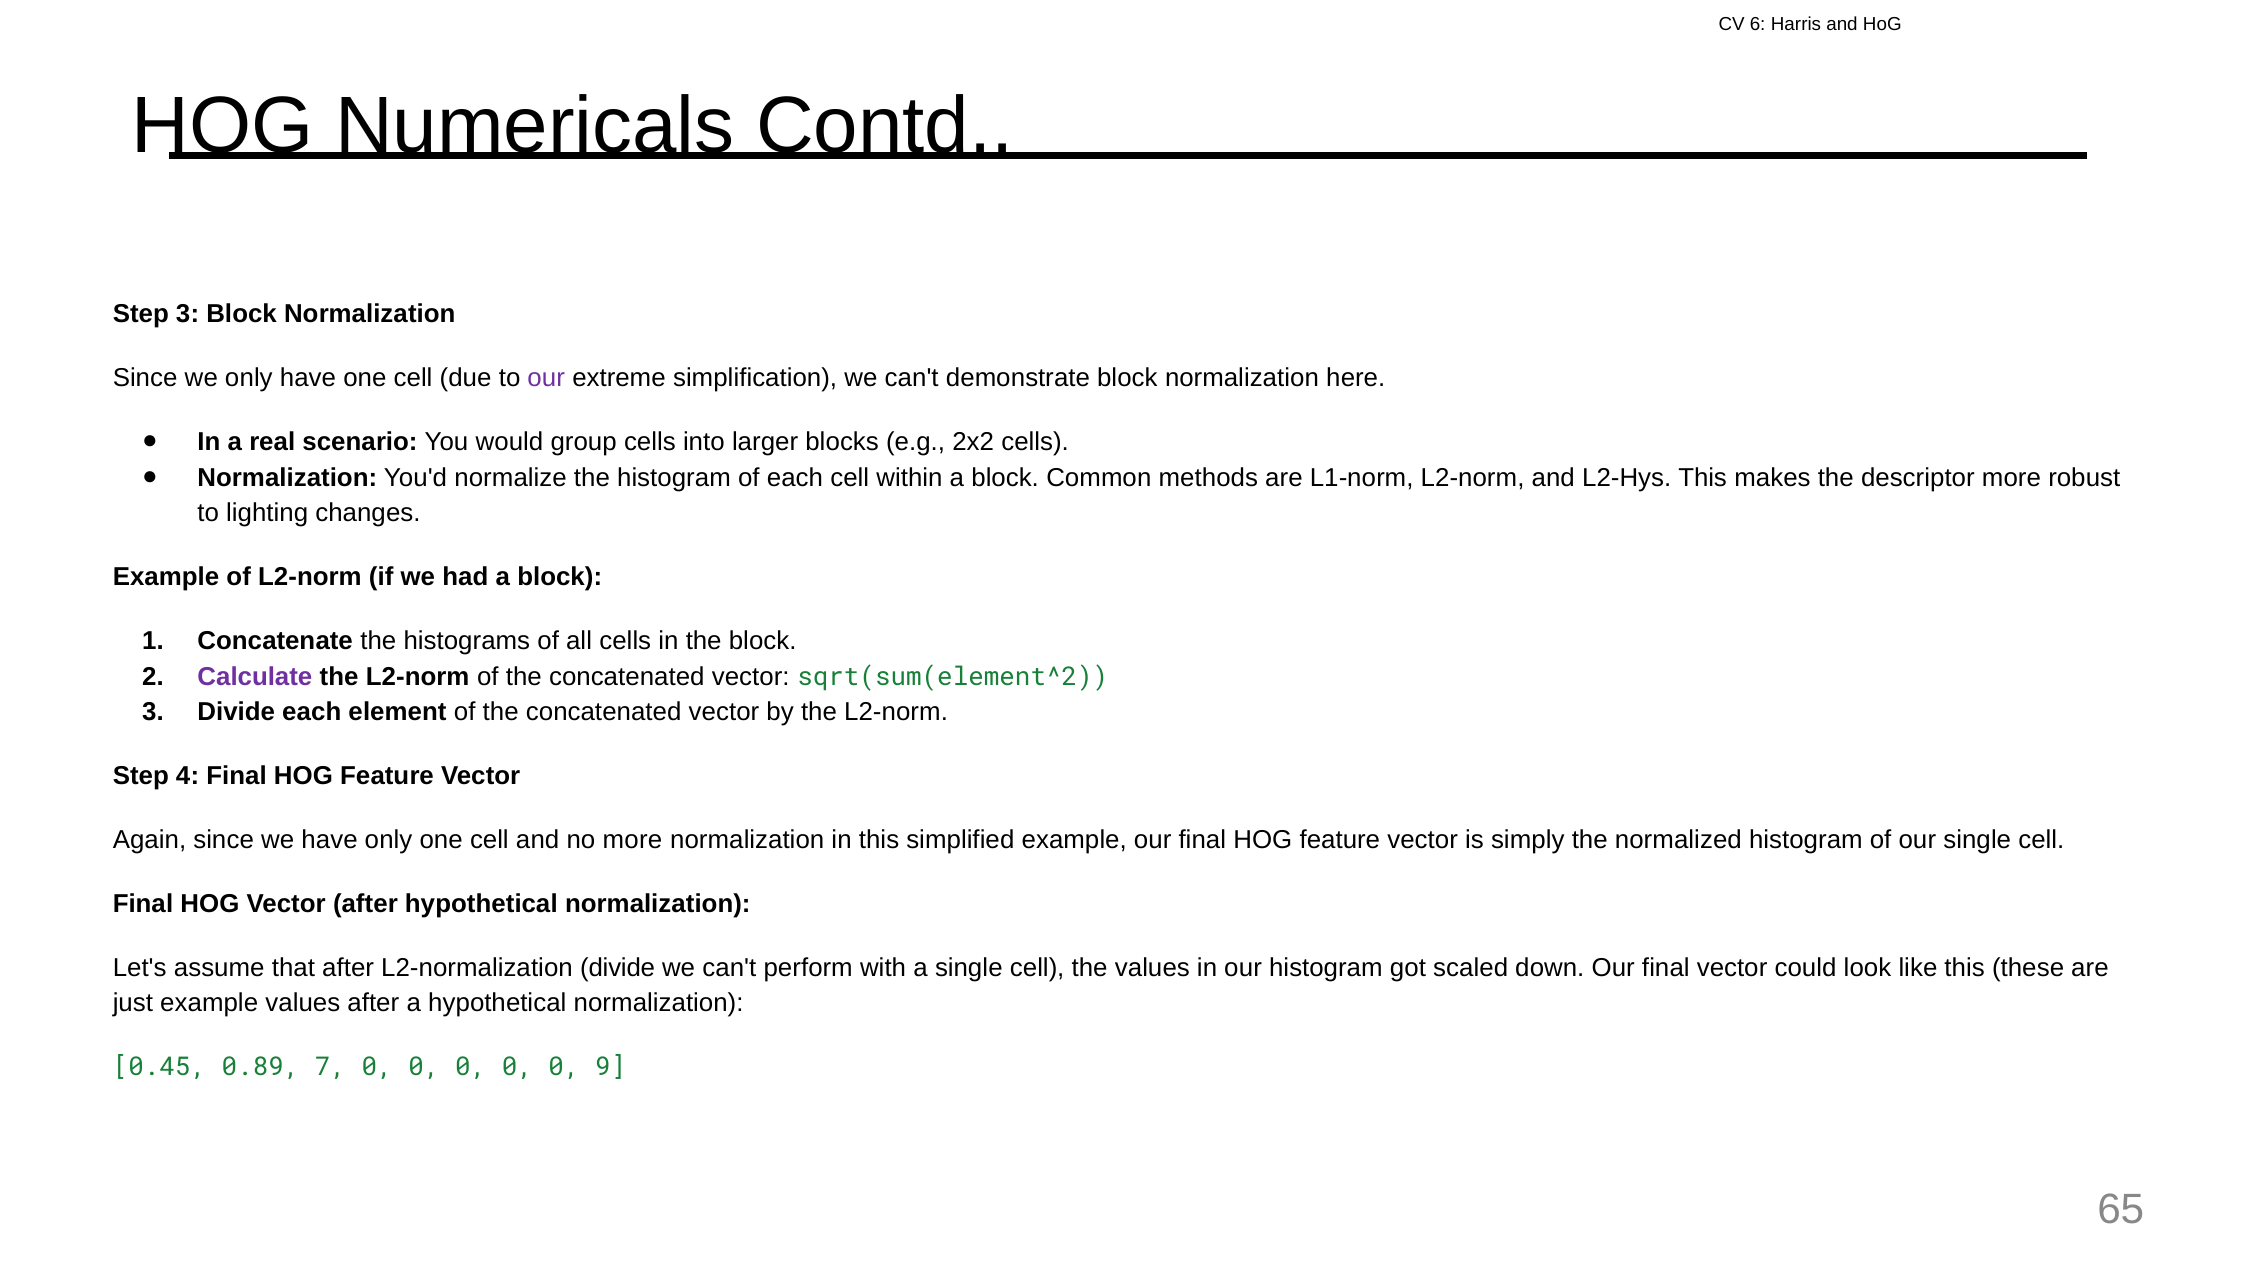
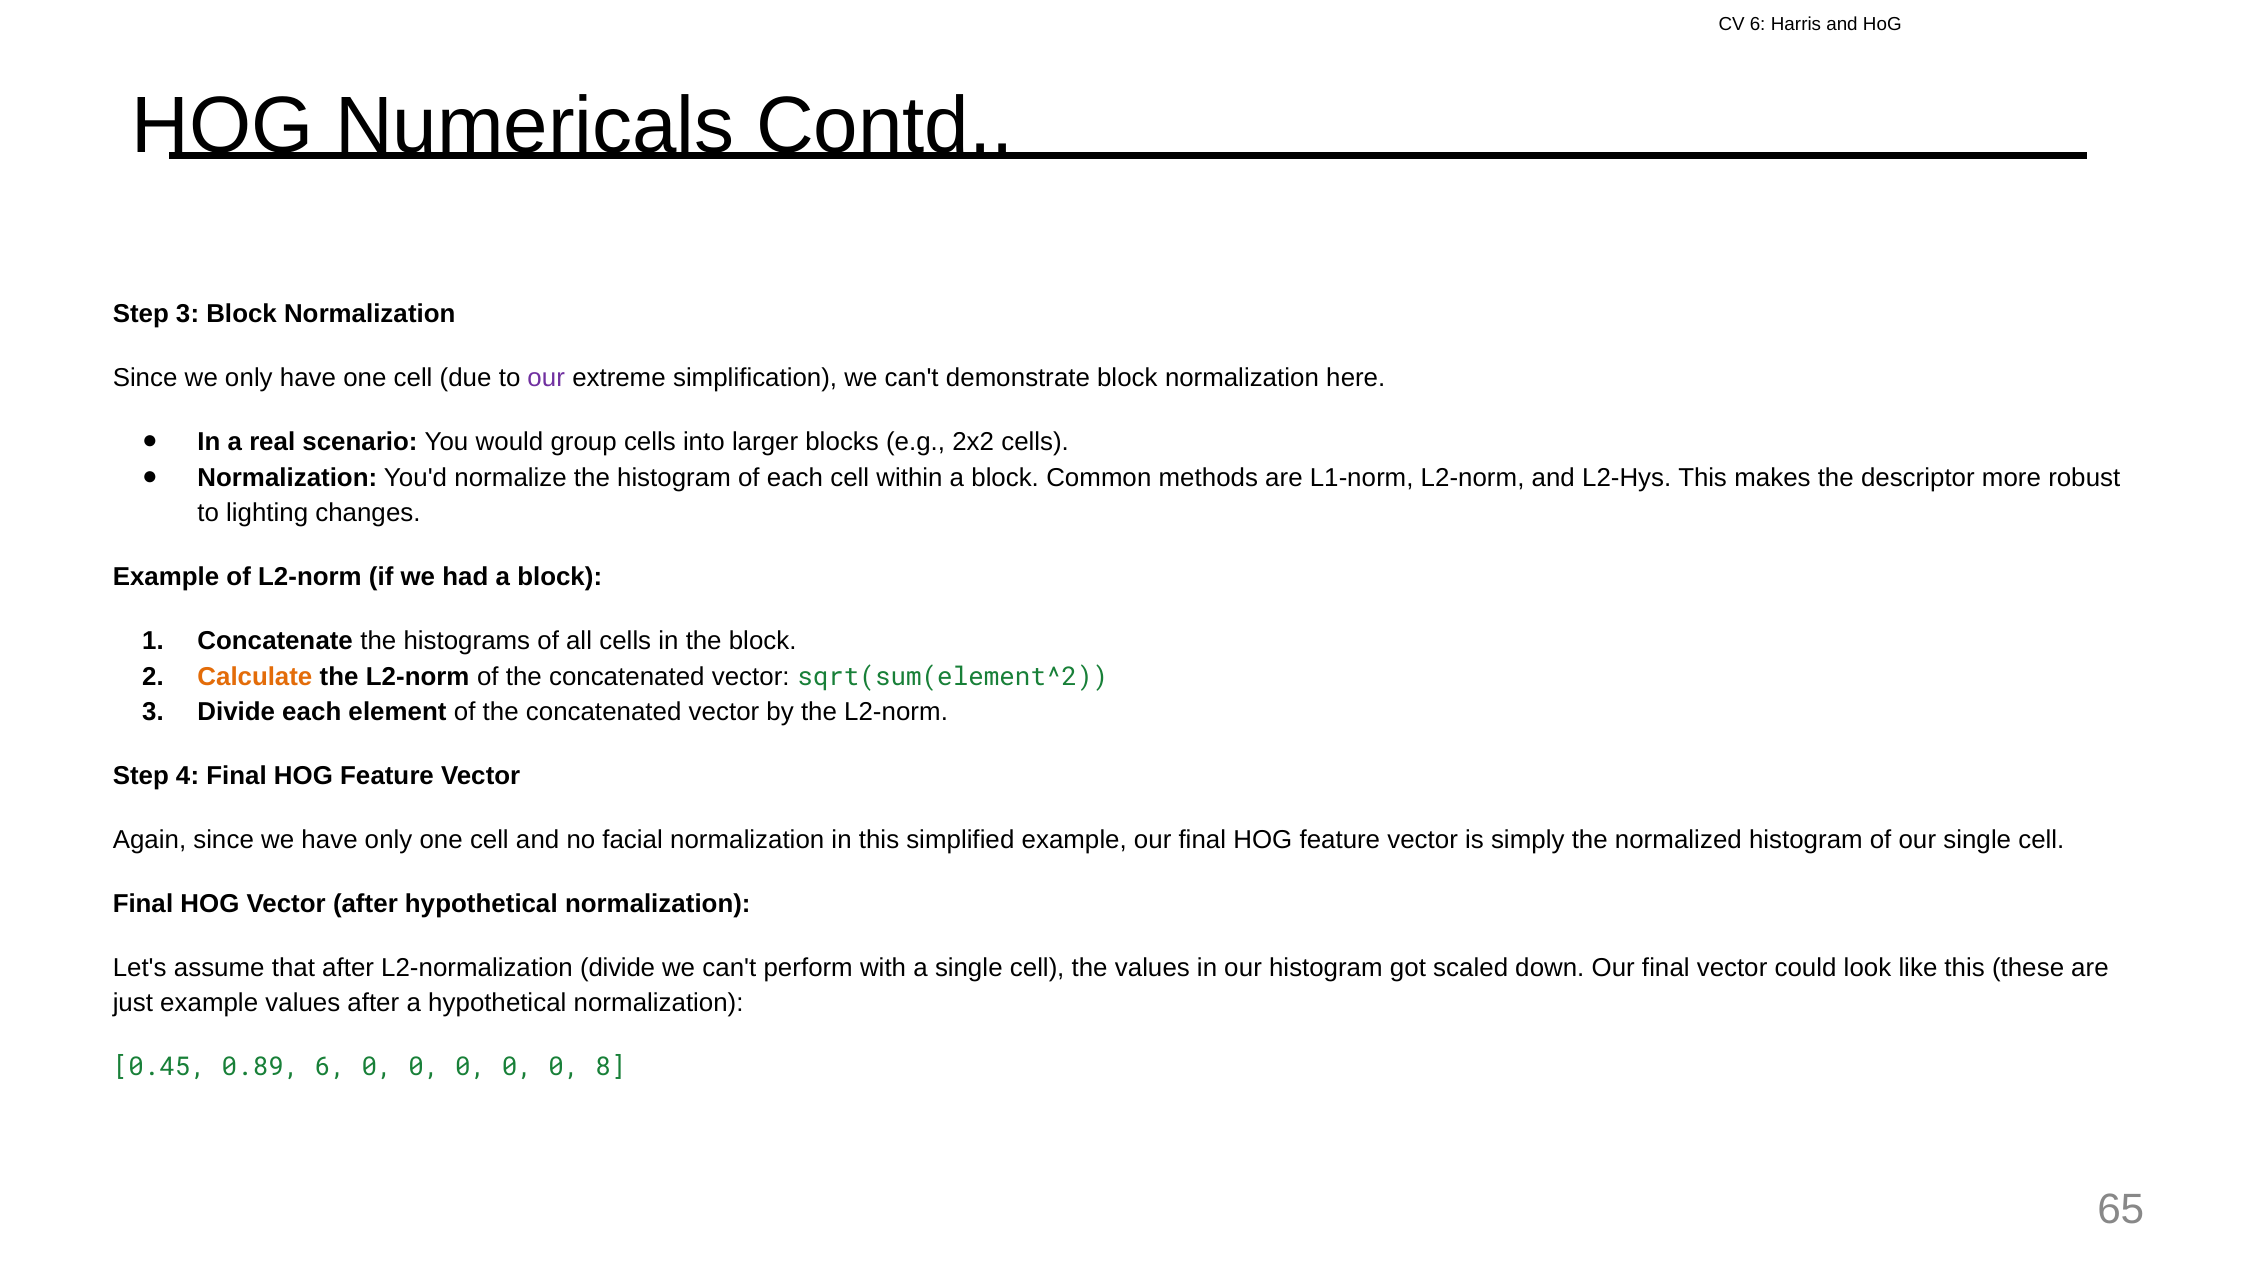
Calculate colour: purple -> orange (255, 676)
no more: more -> facial (633, 840)
0.89 7: 7 -> 6 (330, 1067)
9: 9 -> 8 (611, 1067)
